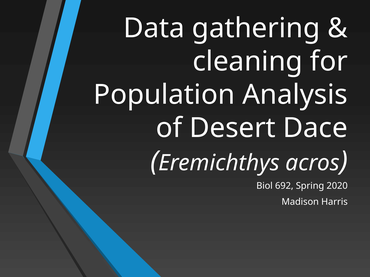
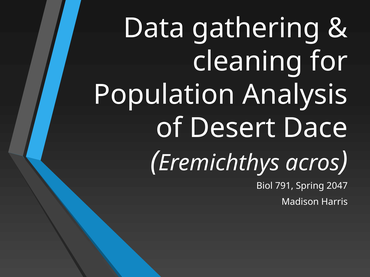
692: 692 -> 791 (284, 186)
2020: 2020 -> 2047 (337, 186)
